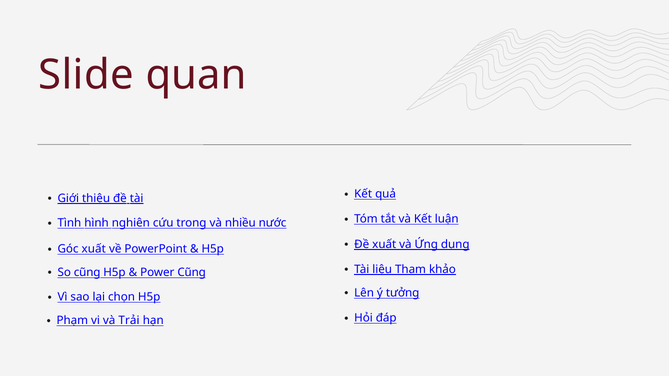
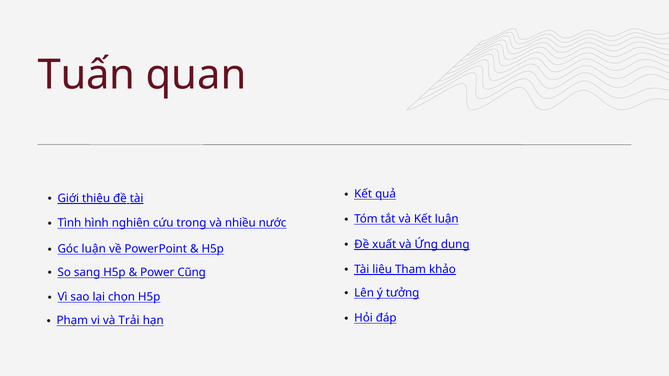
Slide: Slide -> Tuấn (86, 75)
Góc xuất: xuất -> luận (94, 249)
So cũng: cũng -> sang (87, 273)
